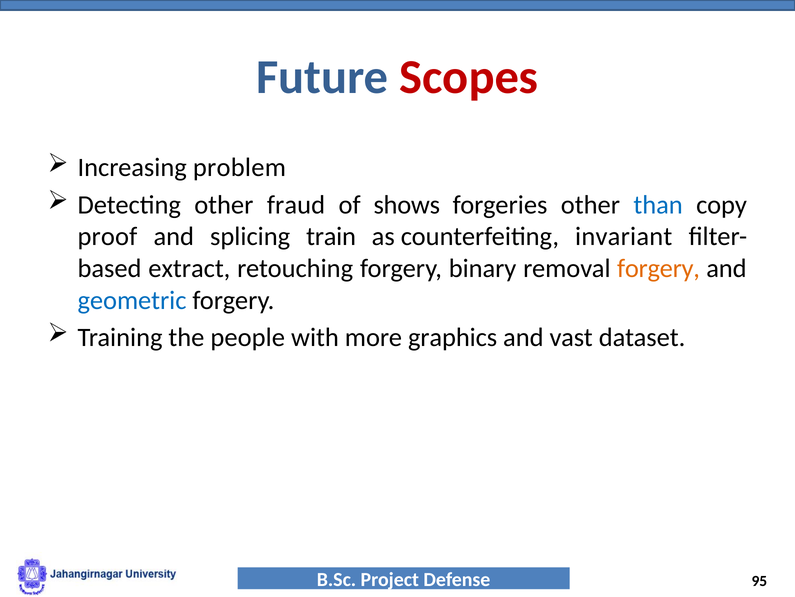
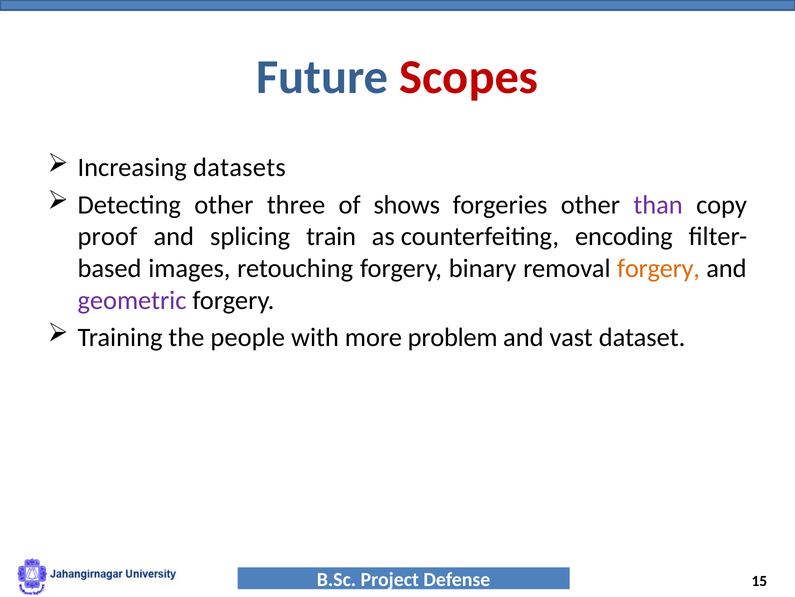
problem: problem -> datasets (239, 167)
fraud: fraud -> three (296, 205)
than colour: blue -> purple (658, 205)
invariant: invariant -> encoding (624, 236)
extract: extract -> images (189, 268)
geometric colour: blue -> purple (132, 300)
graphics: graphics -> problem (453, 337)
95: 95 -> 15 (759, 580)
